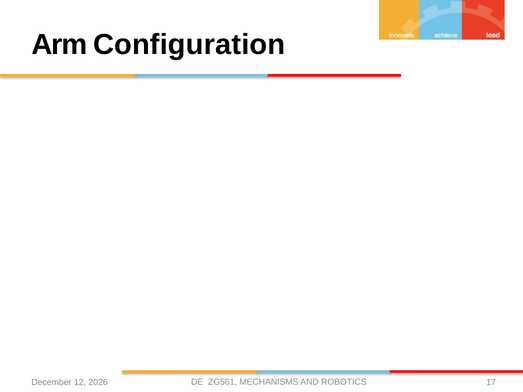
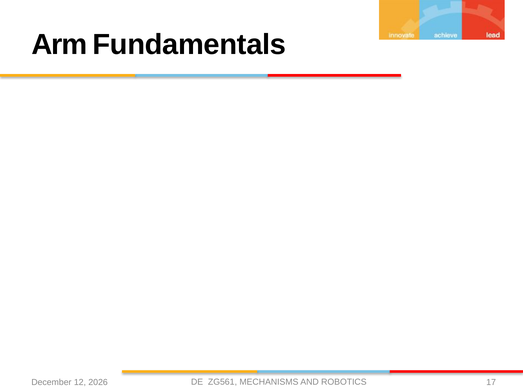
Configuration: Configuration -> Fundamentals (189, 45)
